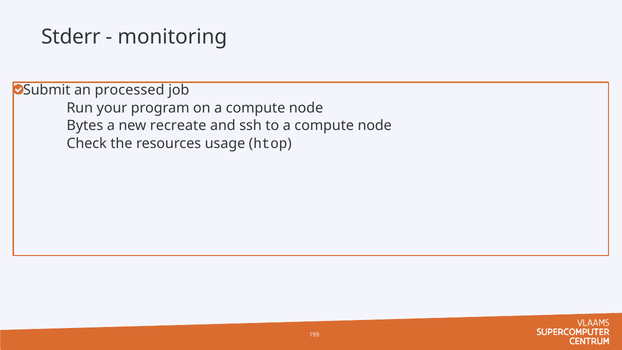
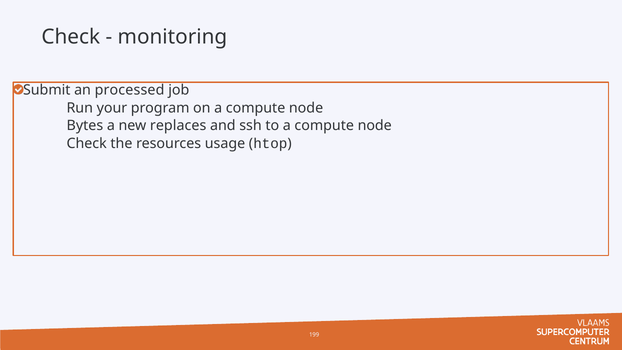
Stderr: Stderr -> Check (71, 37)
recreate: recreate -> replaces (178, 126)
